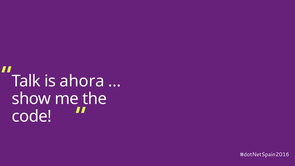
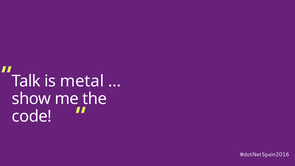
ahora: ahora -> metal (82, 81)
